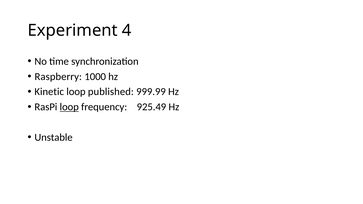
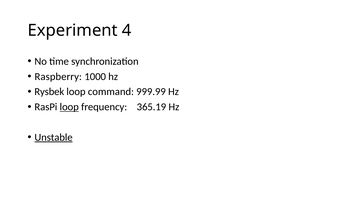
Kinetic: Kinetic -> Rysbek (49, 92)
published: published -> command (111, 92)
925.49: 925.49 -> 365.19 (151, 107)
Unstable underline: none -> present (54, 137)
